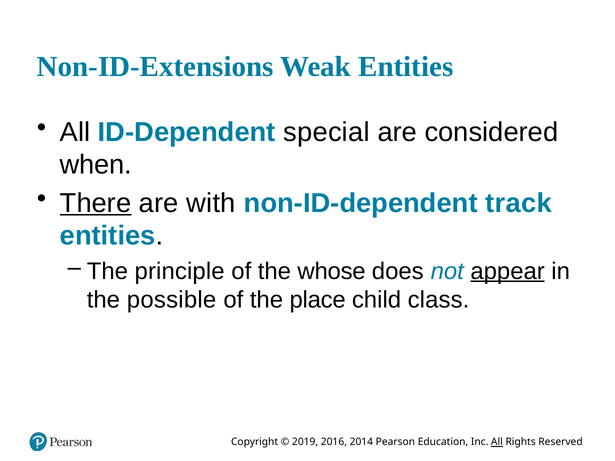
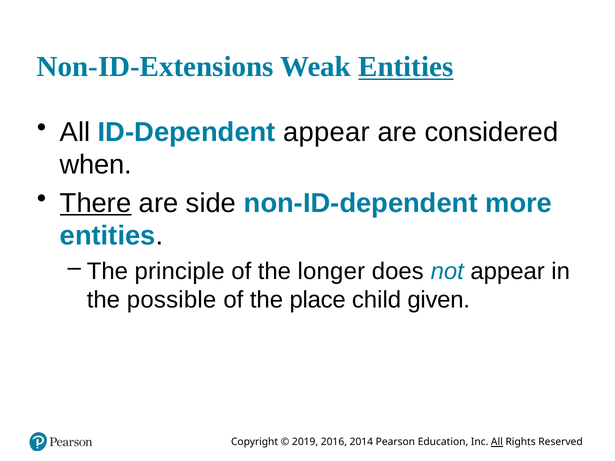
Entities underline: none -> present (406, 67)
ID-Dependent special: special -> appear (326, 132)
with: with -> side (211, 203)
track: track -> more (519, 203)
whose: whose -> longer (331, 271)
appear underline: present -> none (508, 271)
class: class -> given (439, 300)
